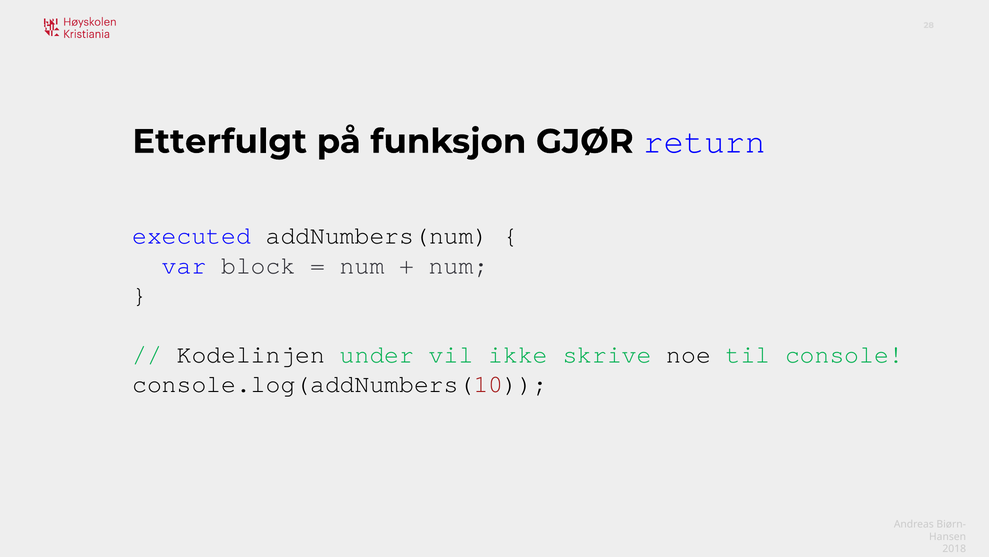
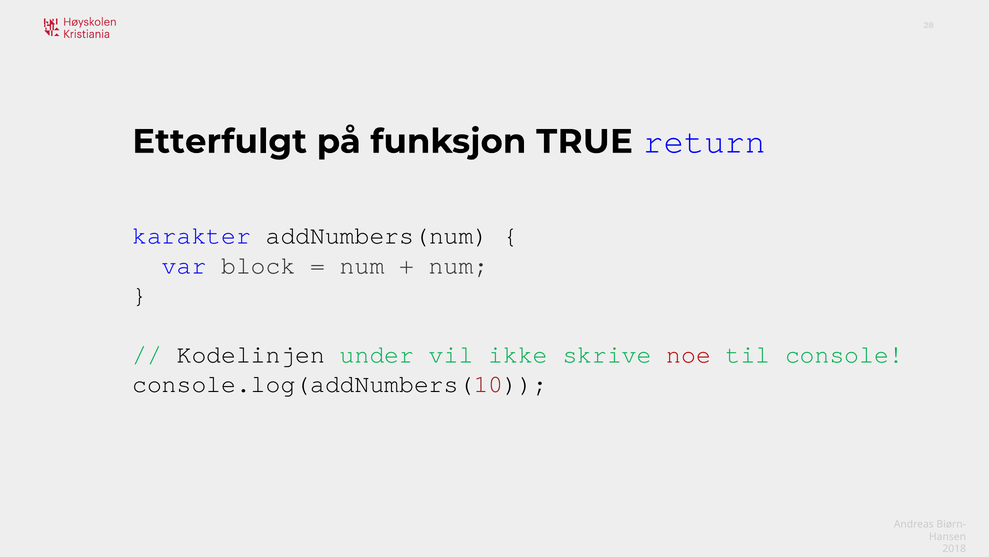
GJØR: GJØR -> TRUE (585, 141)
executed: executed -> karakter (192, 235)
noe colour: black -> red (689, 354)
